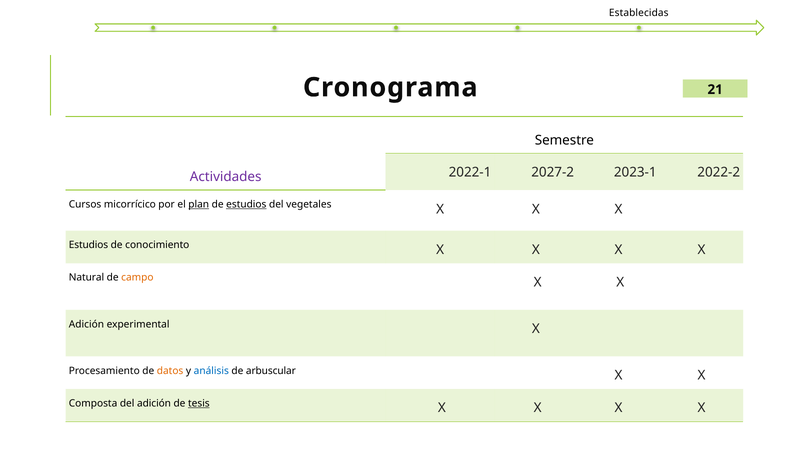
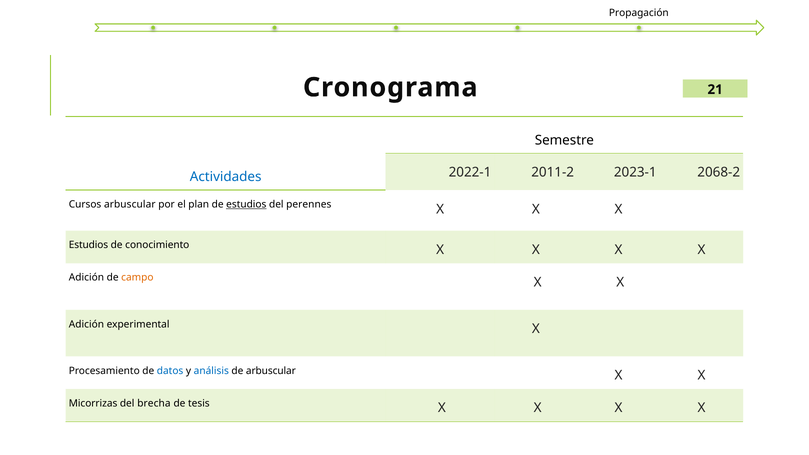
Establecidas: Establecidas -> Propagación (639, 13)
2027-2: 2027-2 -> 2011-2 (553, 172)
2022-2: 2022-2 -> 2068-2 (719, 172)
Actividades colour: purple -> blue (226, 177)
Cursos micorrícico: micorrícico -> arbuscular (130, 204)
plan underline: present -> none (199, 204)
vegetales: vegetales -> perennes (309, 204)
Natural: Natural -> Adición (86, 278)
datos colour: orange -> blue (170, 371)
Composta: Composta -> Micorrizas (93, 403)
del adición: adición -> brecha (154, 403)
tesis underline: present -> none (199, 403)
